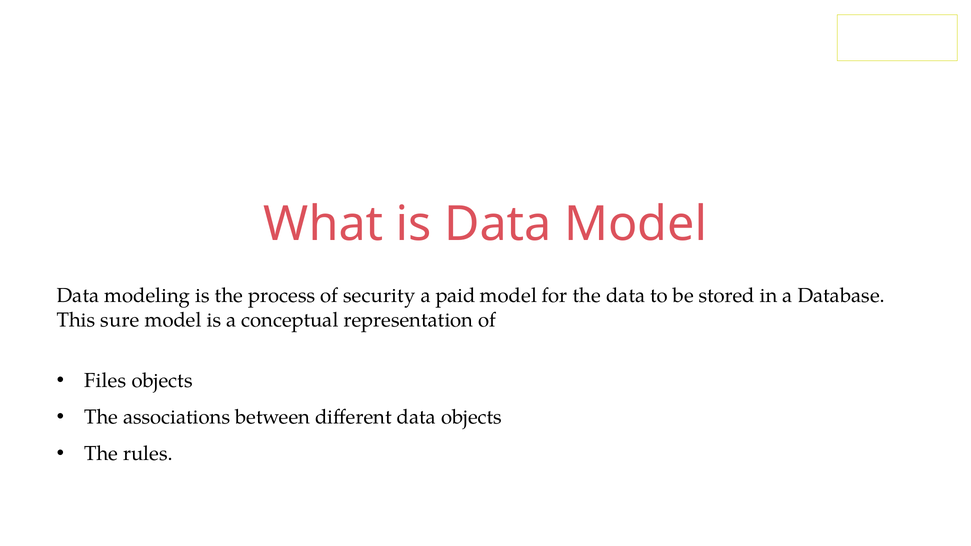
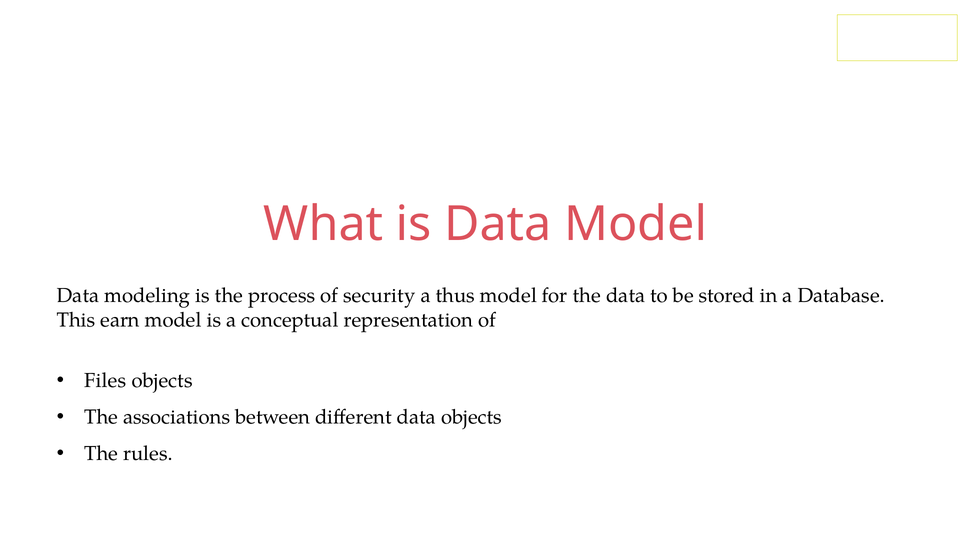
paid: paid -> thus (455, 296)
sure: sure -> earn (120, 320)
